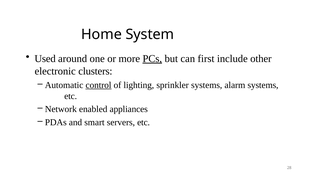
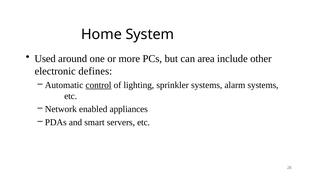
PCs underline: present -> none (152, 59)
first: first -> area (206, 59)
clusters: clusters -> defines (95, 71)
